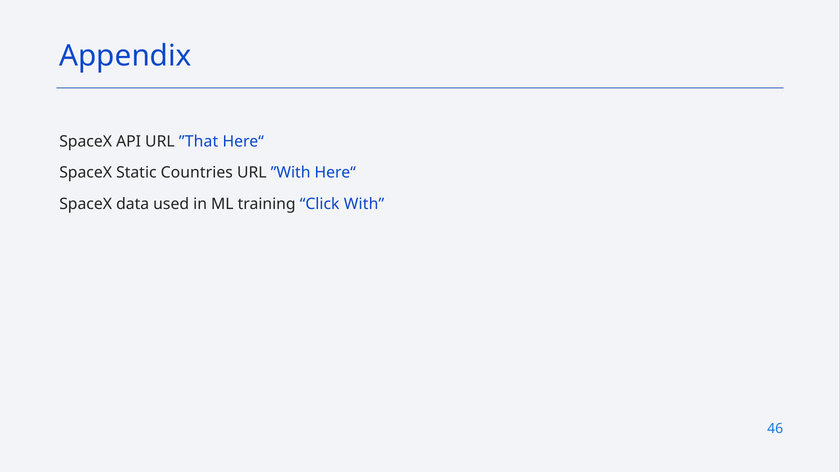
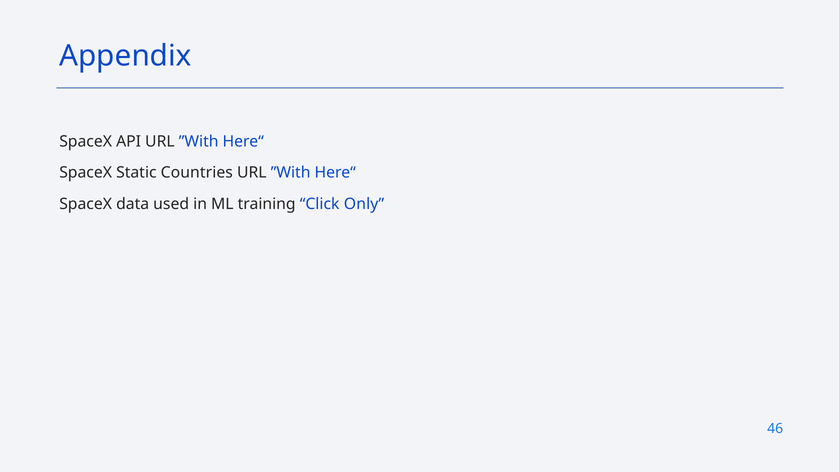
API URL ”That: ”That -> ”With (199, 142)
With: With -> Only (364, 204)
